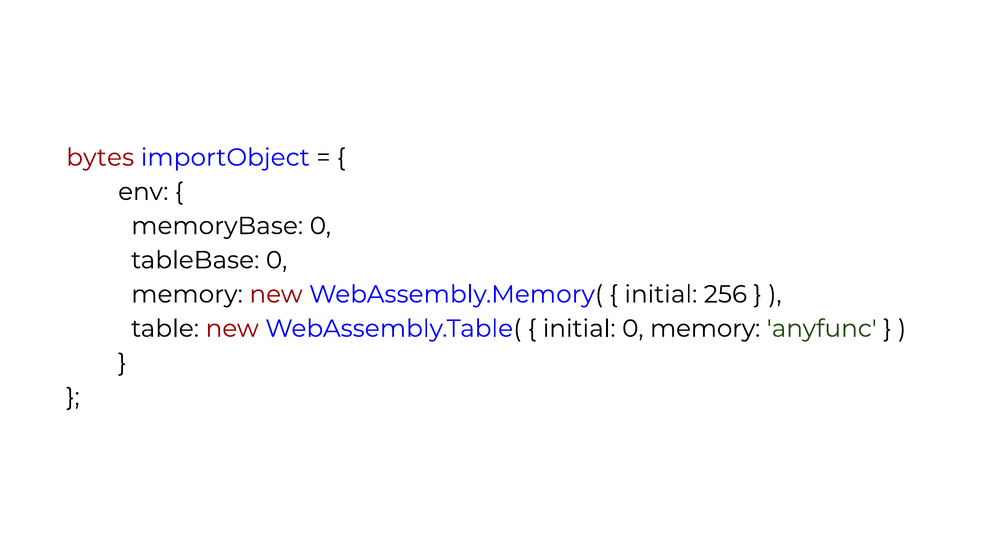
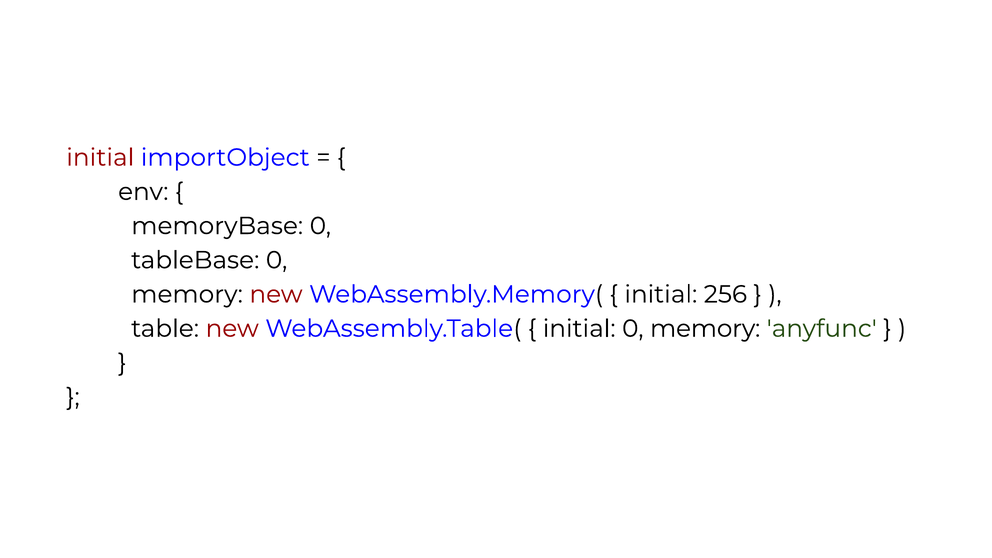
bytes: bytes -> initial (100, 158)
